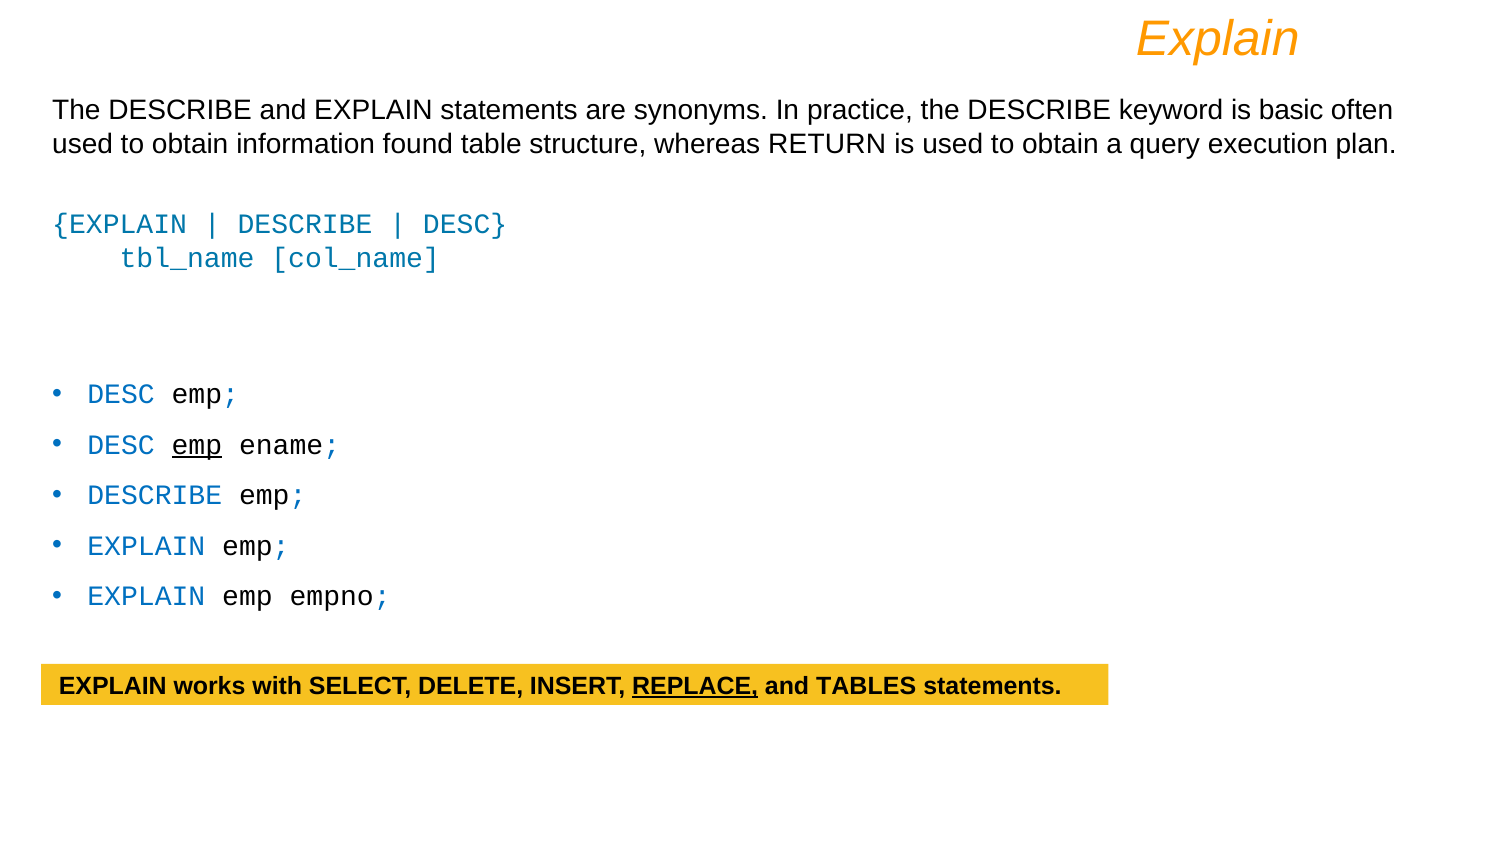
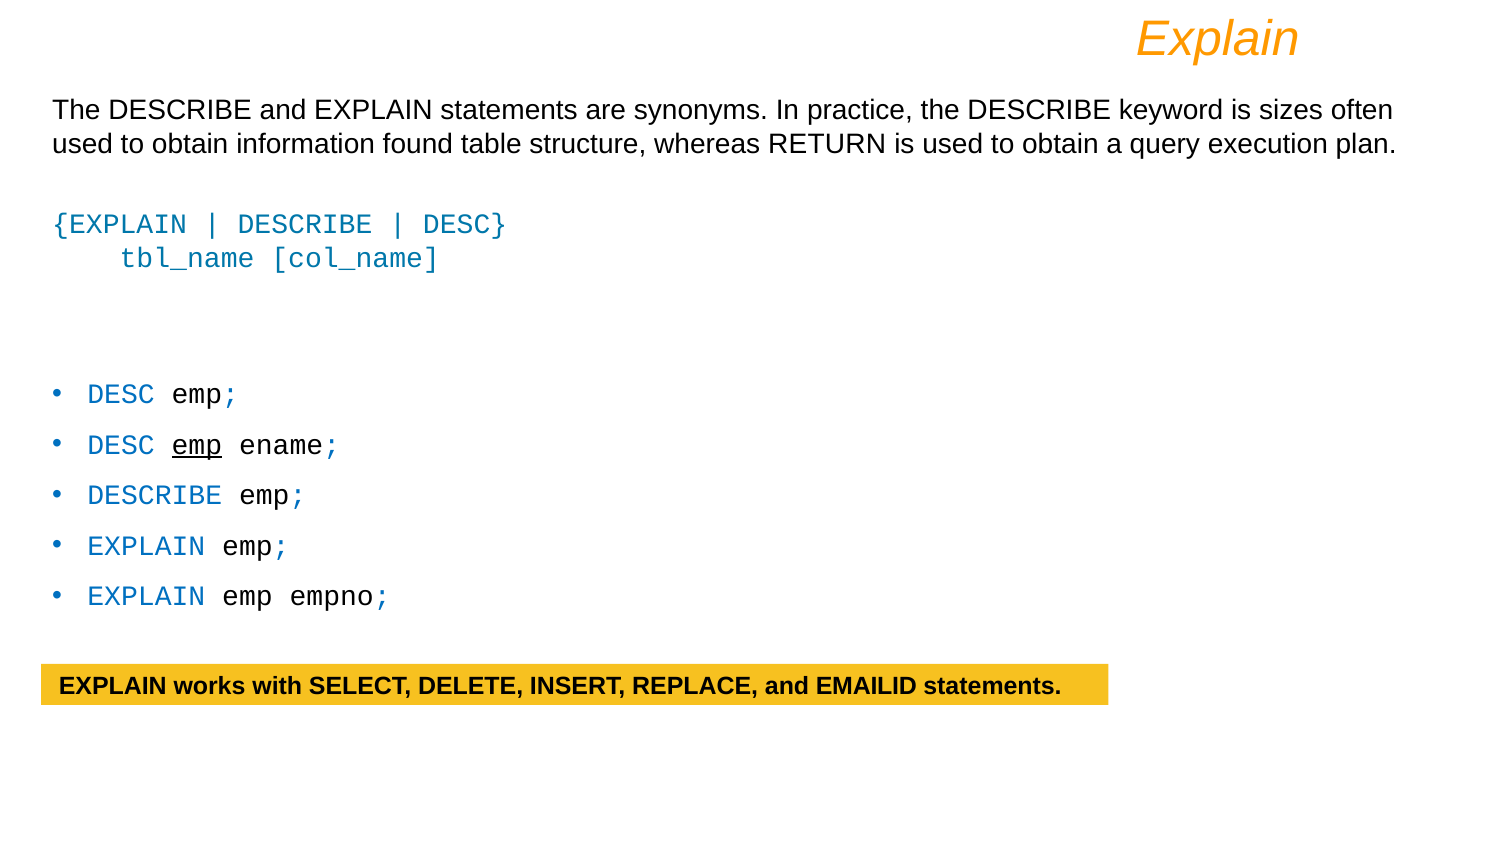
basic: basic -> sizes (1291, 111)
REPLACE underline: present -> none (695, 687)
TABLES: TABLES -> EMAILID (866, 687)
